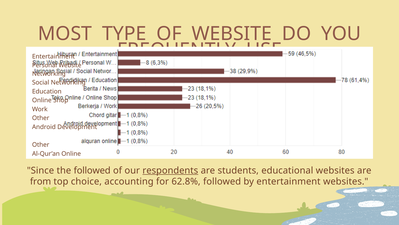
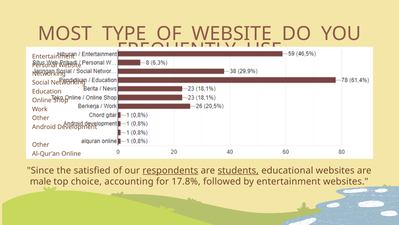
the followed: followed -> satisfied (92, 170)
students underline: none -> present (238, 170)
from: from -> male (41, 181)
62.8%: 62.8% -> 17.8% (186, 181)
